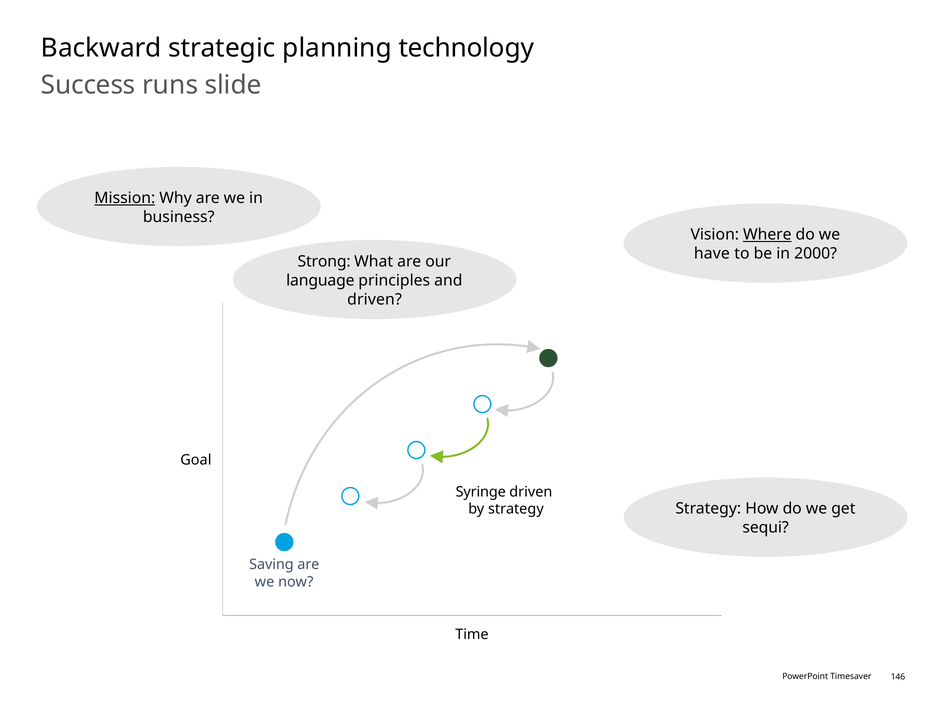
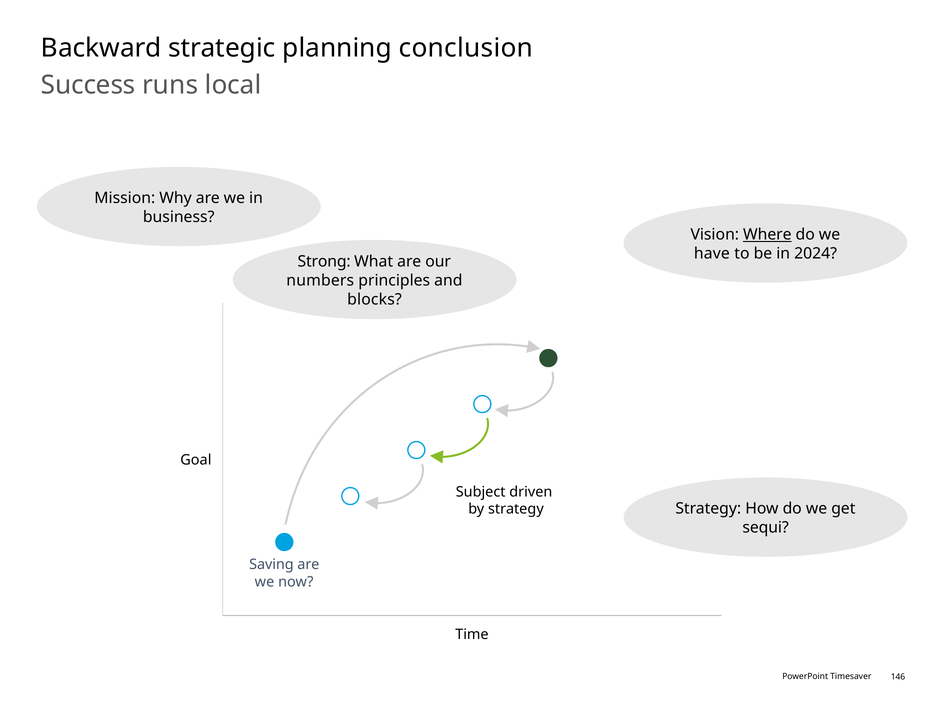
technology: technology -> conclusion (466, 48)
slide: slide -> local (233, 85)
Mission underline: present -> none (125, 198)
2000: 2000 -> 2024 (816, 254)
language: language -> numbers (320, 281)
driven: driven -> blocks (375, 300)
Syringe: Syringe -> Subject (481, 492)
